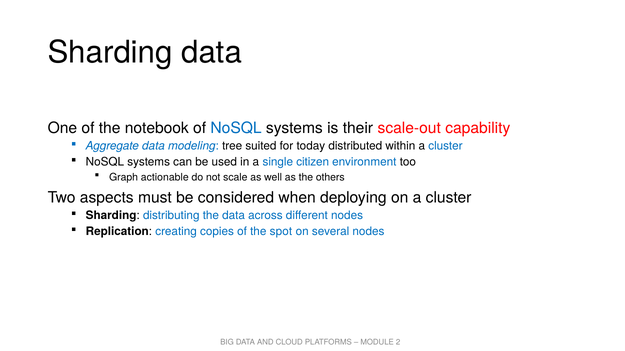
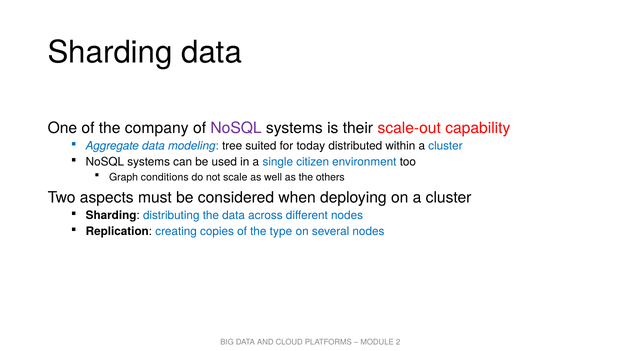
notebook: notebook -> company (157, 128)
NoSQL colour: blue -> purple (236, 128)
actionable: actionable -> conditions (165, 177)
spot: spot -> type (281, 232)
